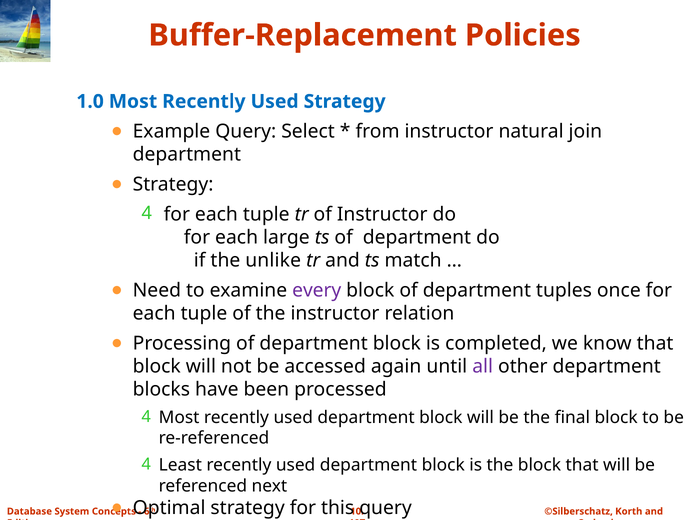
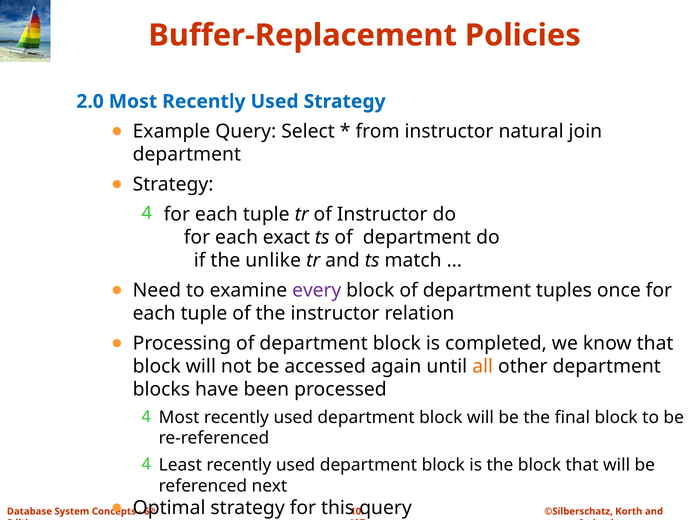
1.0: 1.0 -> 2.0 (90, 102)
large: large -> exact (286, 238)
all colour: purple -> orange (483, 367)
